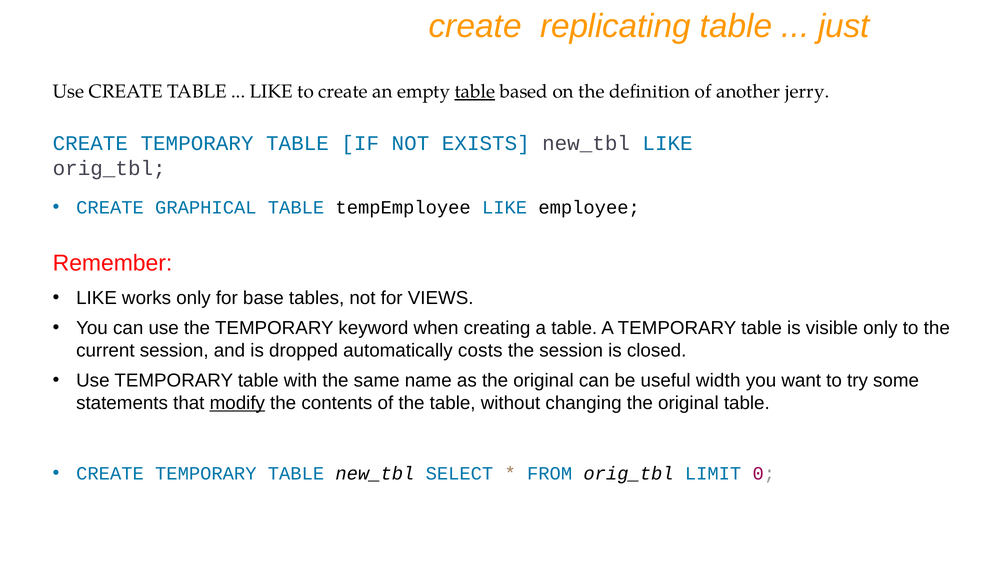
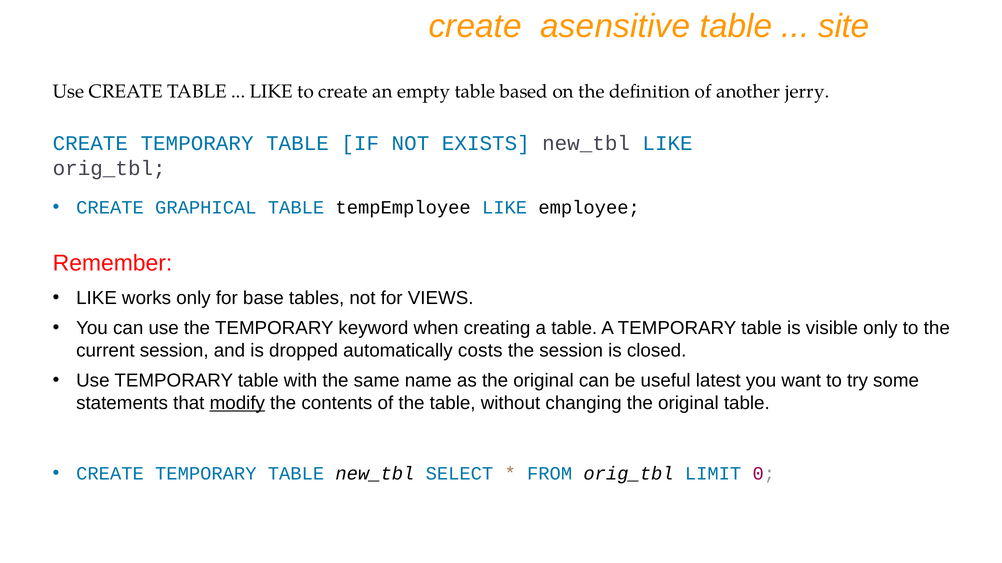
replicating: replicating -> asensitive (615, 26)
just: just -> site (844, 26)
table underline: present -> none (475, 92)
width: width -> latest (718, 381)
